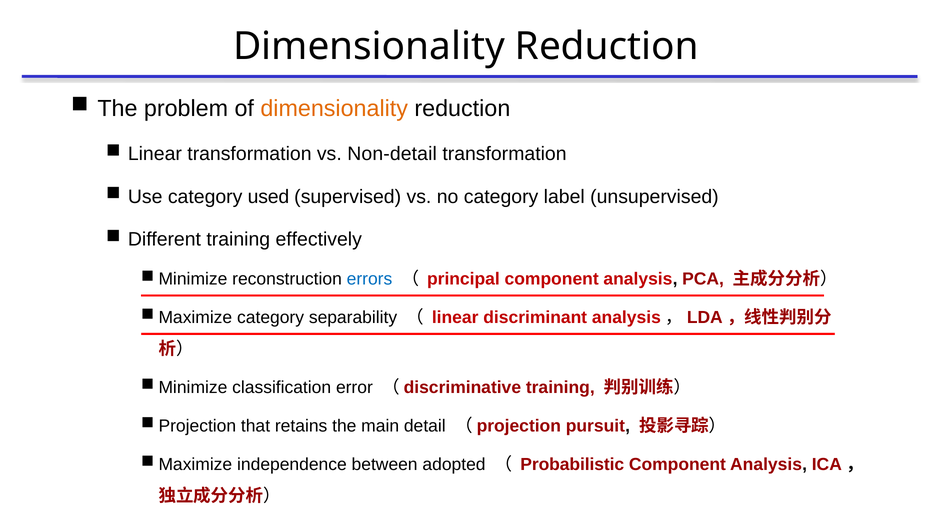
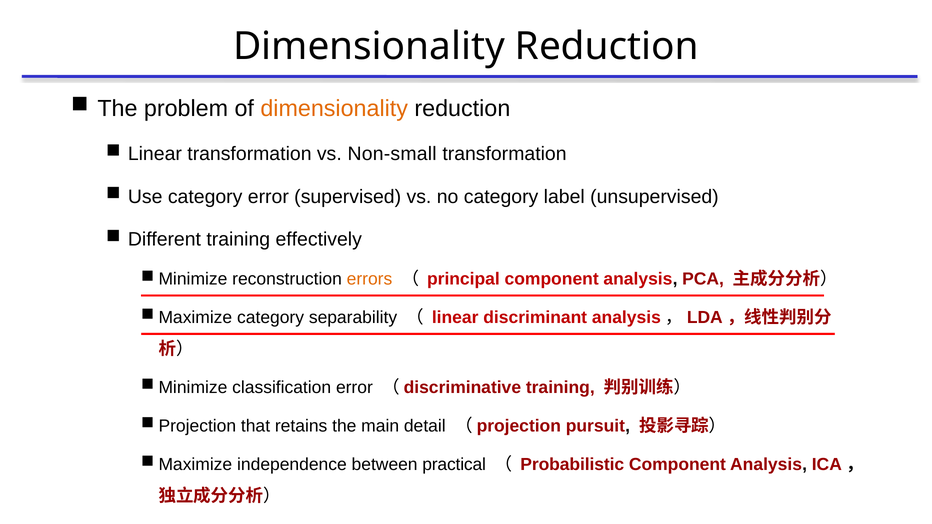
Non-detail: Non-detail -> Non-small (392, 154)
category used: used -> error (268, 197)
errors colour: blue -> orange (369, 279)
adopted: adopted -> practical (454, 465)
